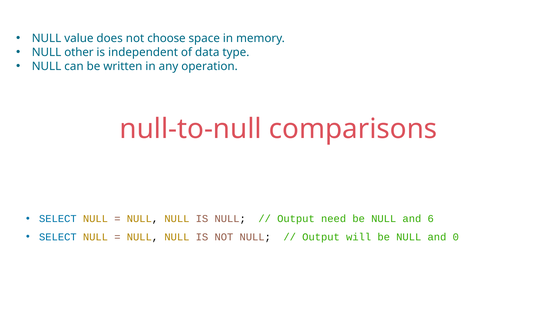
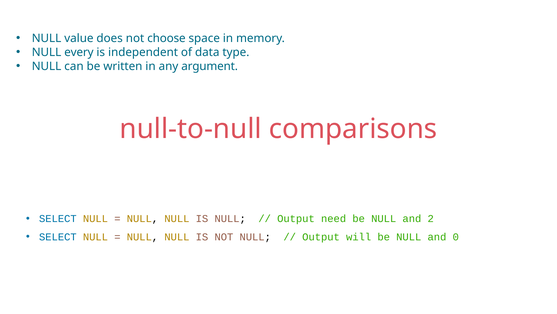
other: other -> every (79, 52)
operation: operation -> argument (210, 66)
6: 6 -> 2 (431, 218)
